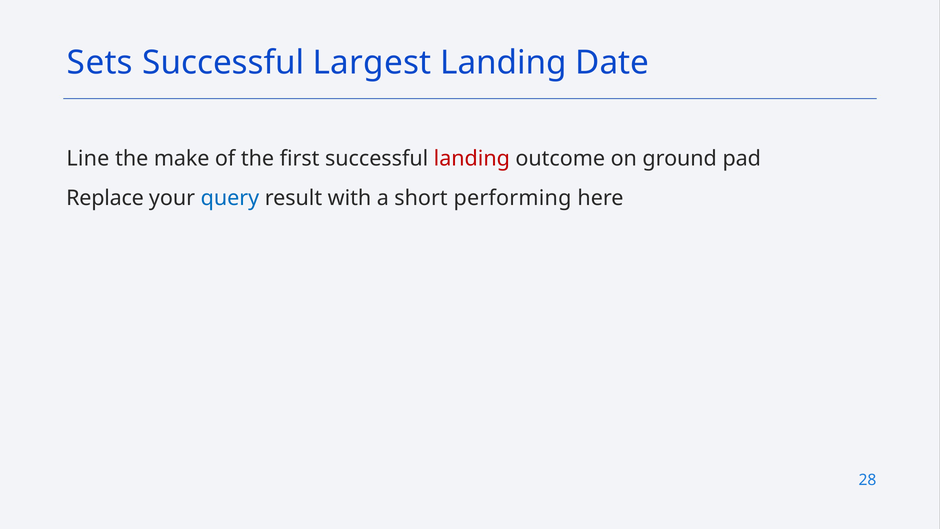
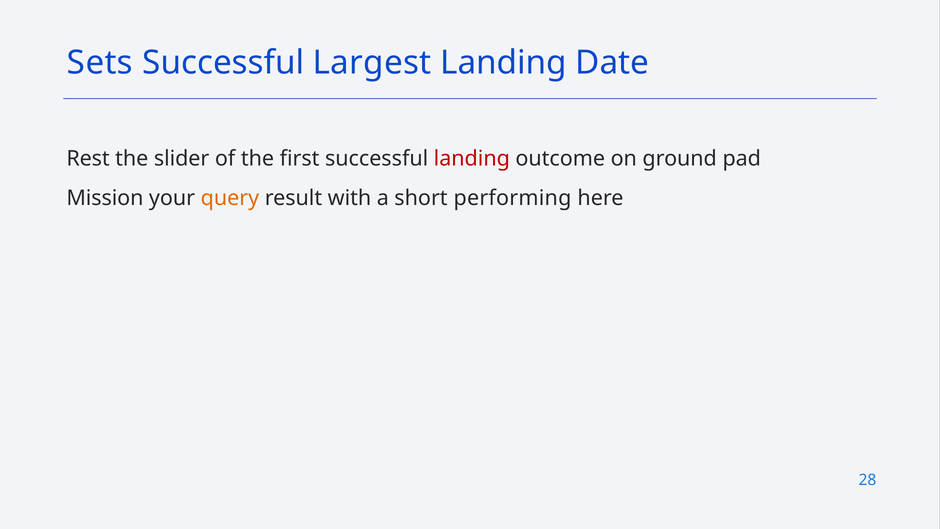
Line: Line -> Rest (88, 159)
make: make -> slider (182, 159)
Replace: Replace -> Mission (105, 198)
query colour: blue -> orange (230, 198)
